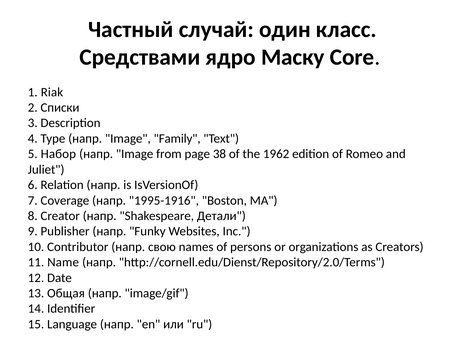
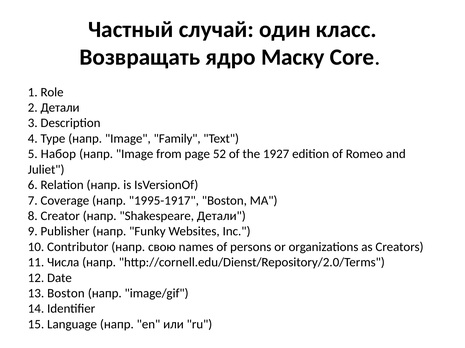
Средствами: Средствами -> Возвращать (140, 57)
Riak: Riak -> Role (52, 92)
2 Списки: Списки -> Детали (60, 108)
38: 38 -> 52 (219, 154)
1962: 1962 -> 1927 (276, 154)
1995-1916: 1995-1916 -> 1995-1917 (164, 201)
Name: Name -> Числа (63, 263)
13 Общая: Общая -> Boston (66, 294)
